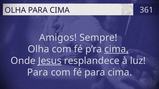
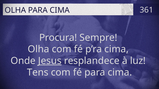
Amigos: Amigos -> Procura (58, 38)
cima underline: present -> none (117, 49)
Para: Para -> Tens (38, 73)
